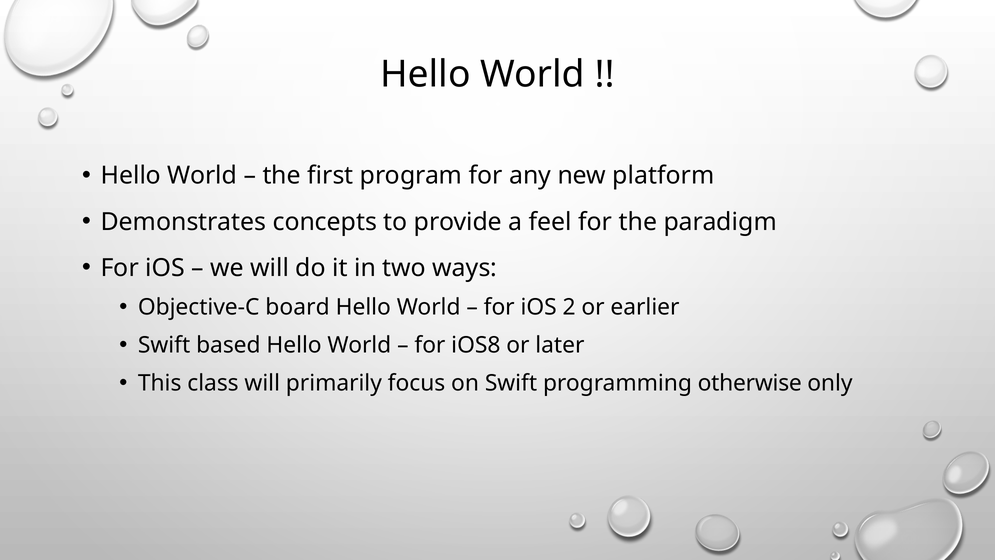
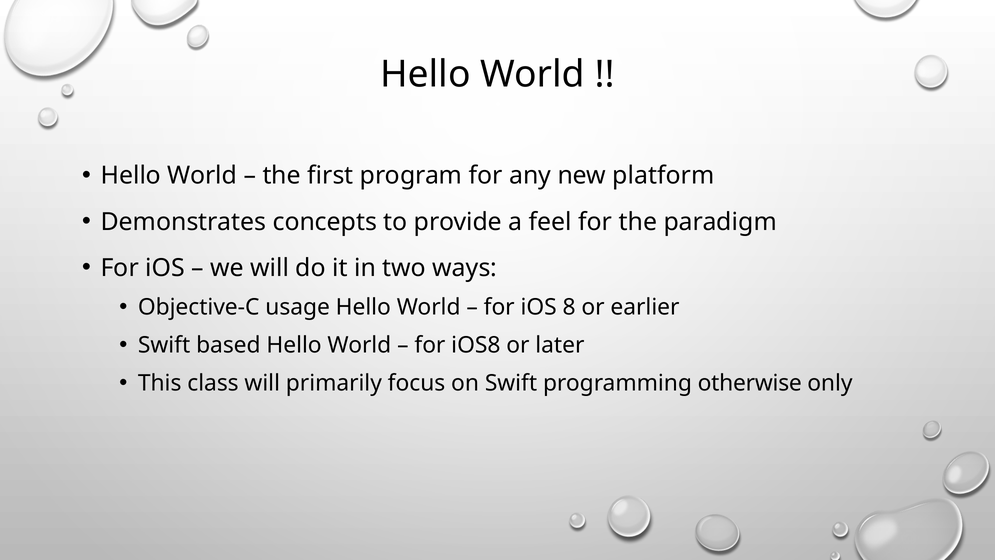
board: board -> usage (298, 307)
2: 2 -> 8 (569, 307)
